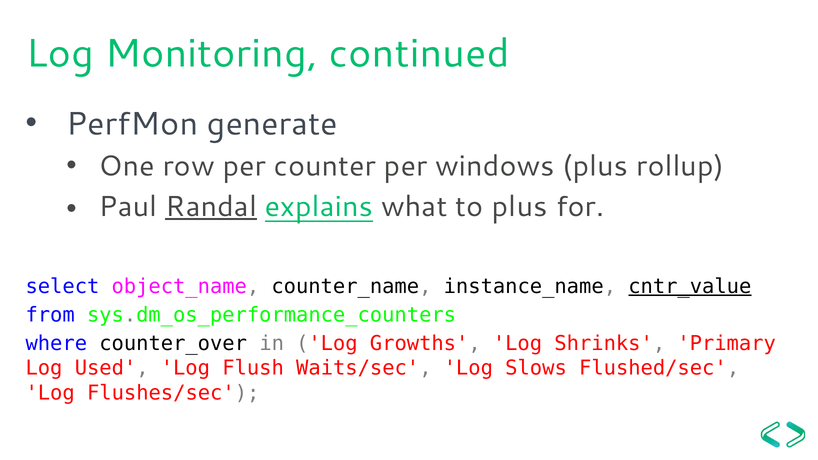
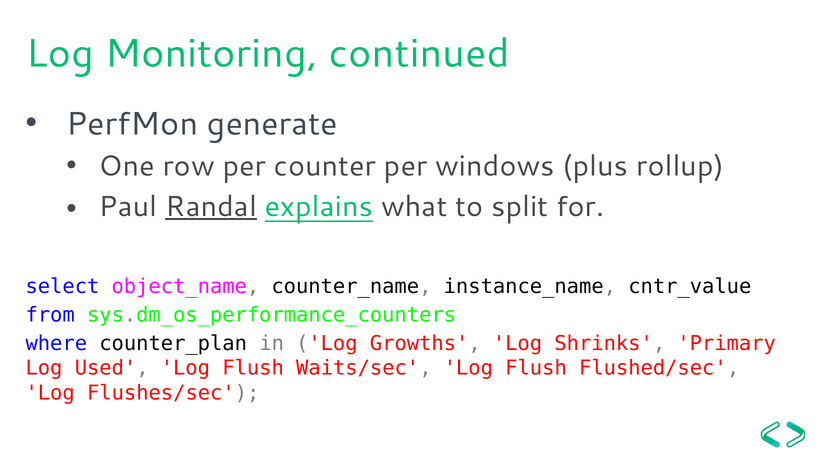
to plus: plus -> split (520, 207)
cntr_value underline: present -> none (690, 287)
counter_over: counter_over -> counter_plan (173, 344)
Waits/sec Log Slows: Slows -> Flush (536, 368)
